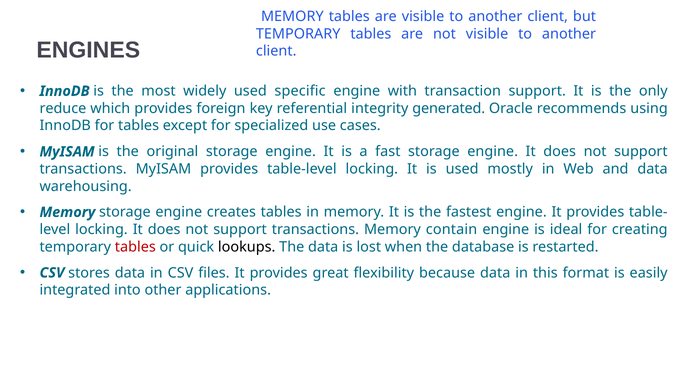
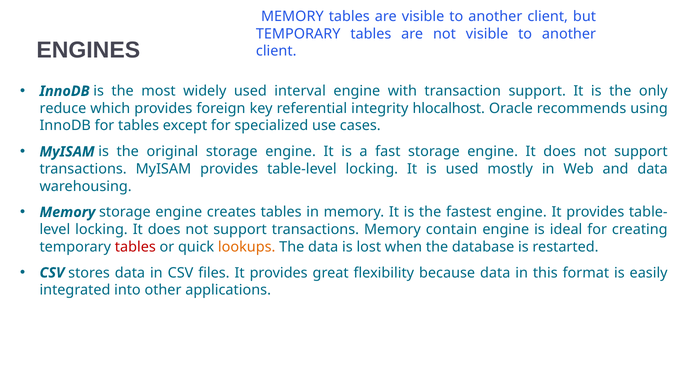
specific: specific -> interval (300, 91)
generated: generated -> hlocalhost (449, 108)
lookups colour: black -> orange (247, 247)
